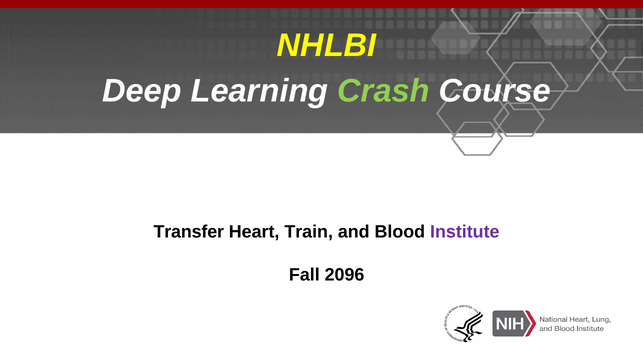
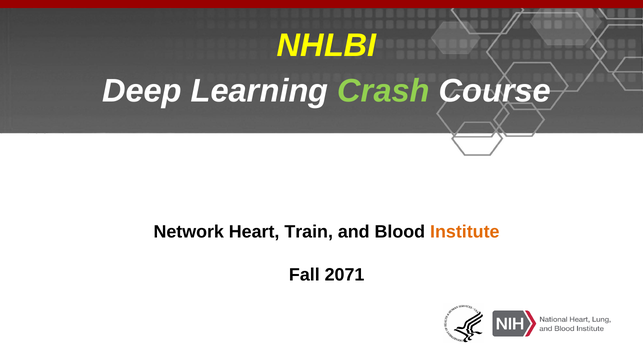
Transfer: Transfer -> Network (189, 232)
Institute colour: purple -> orange (465, 232)
2096: 2096 -> 2071 (345, 275)
